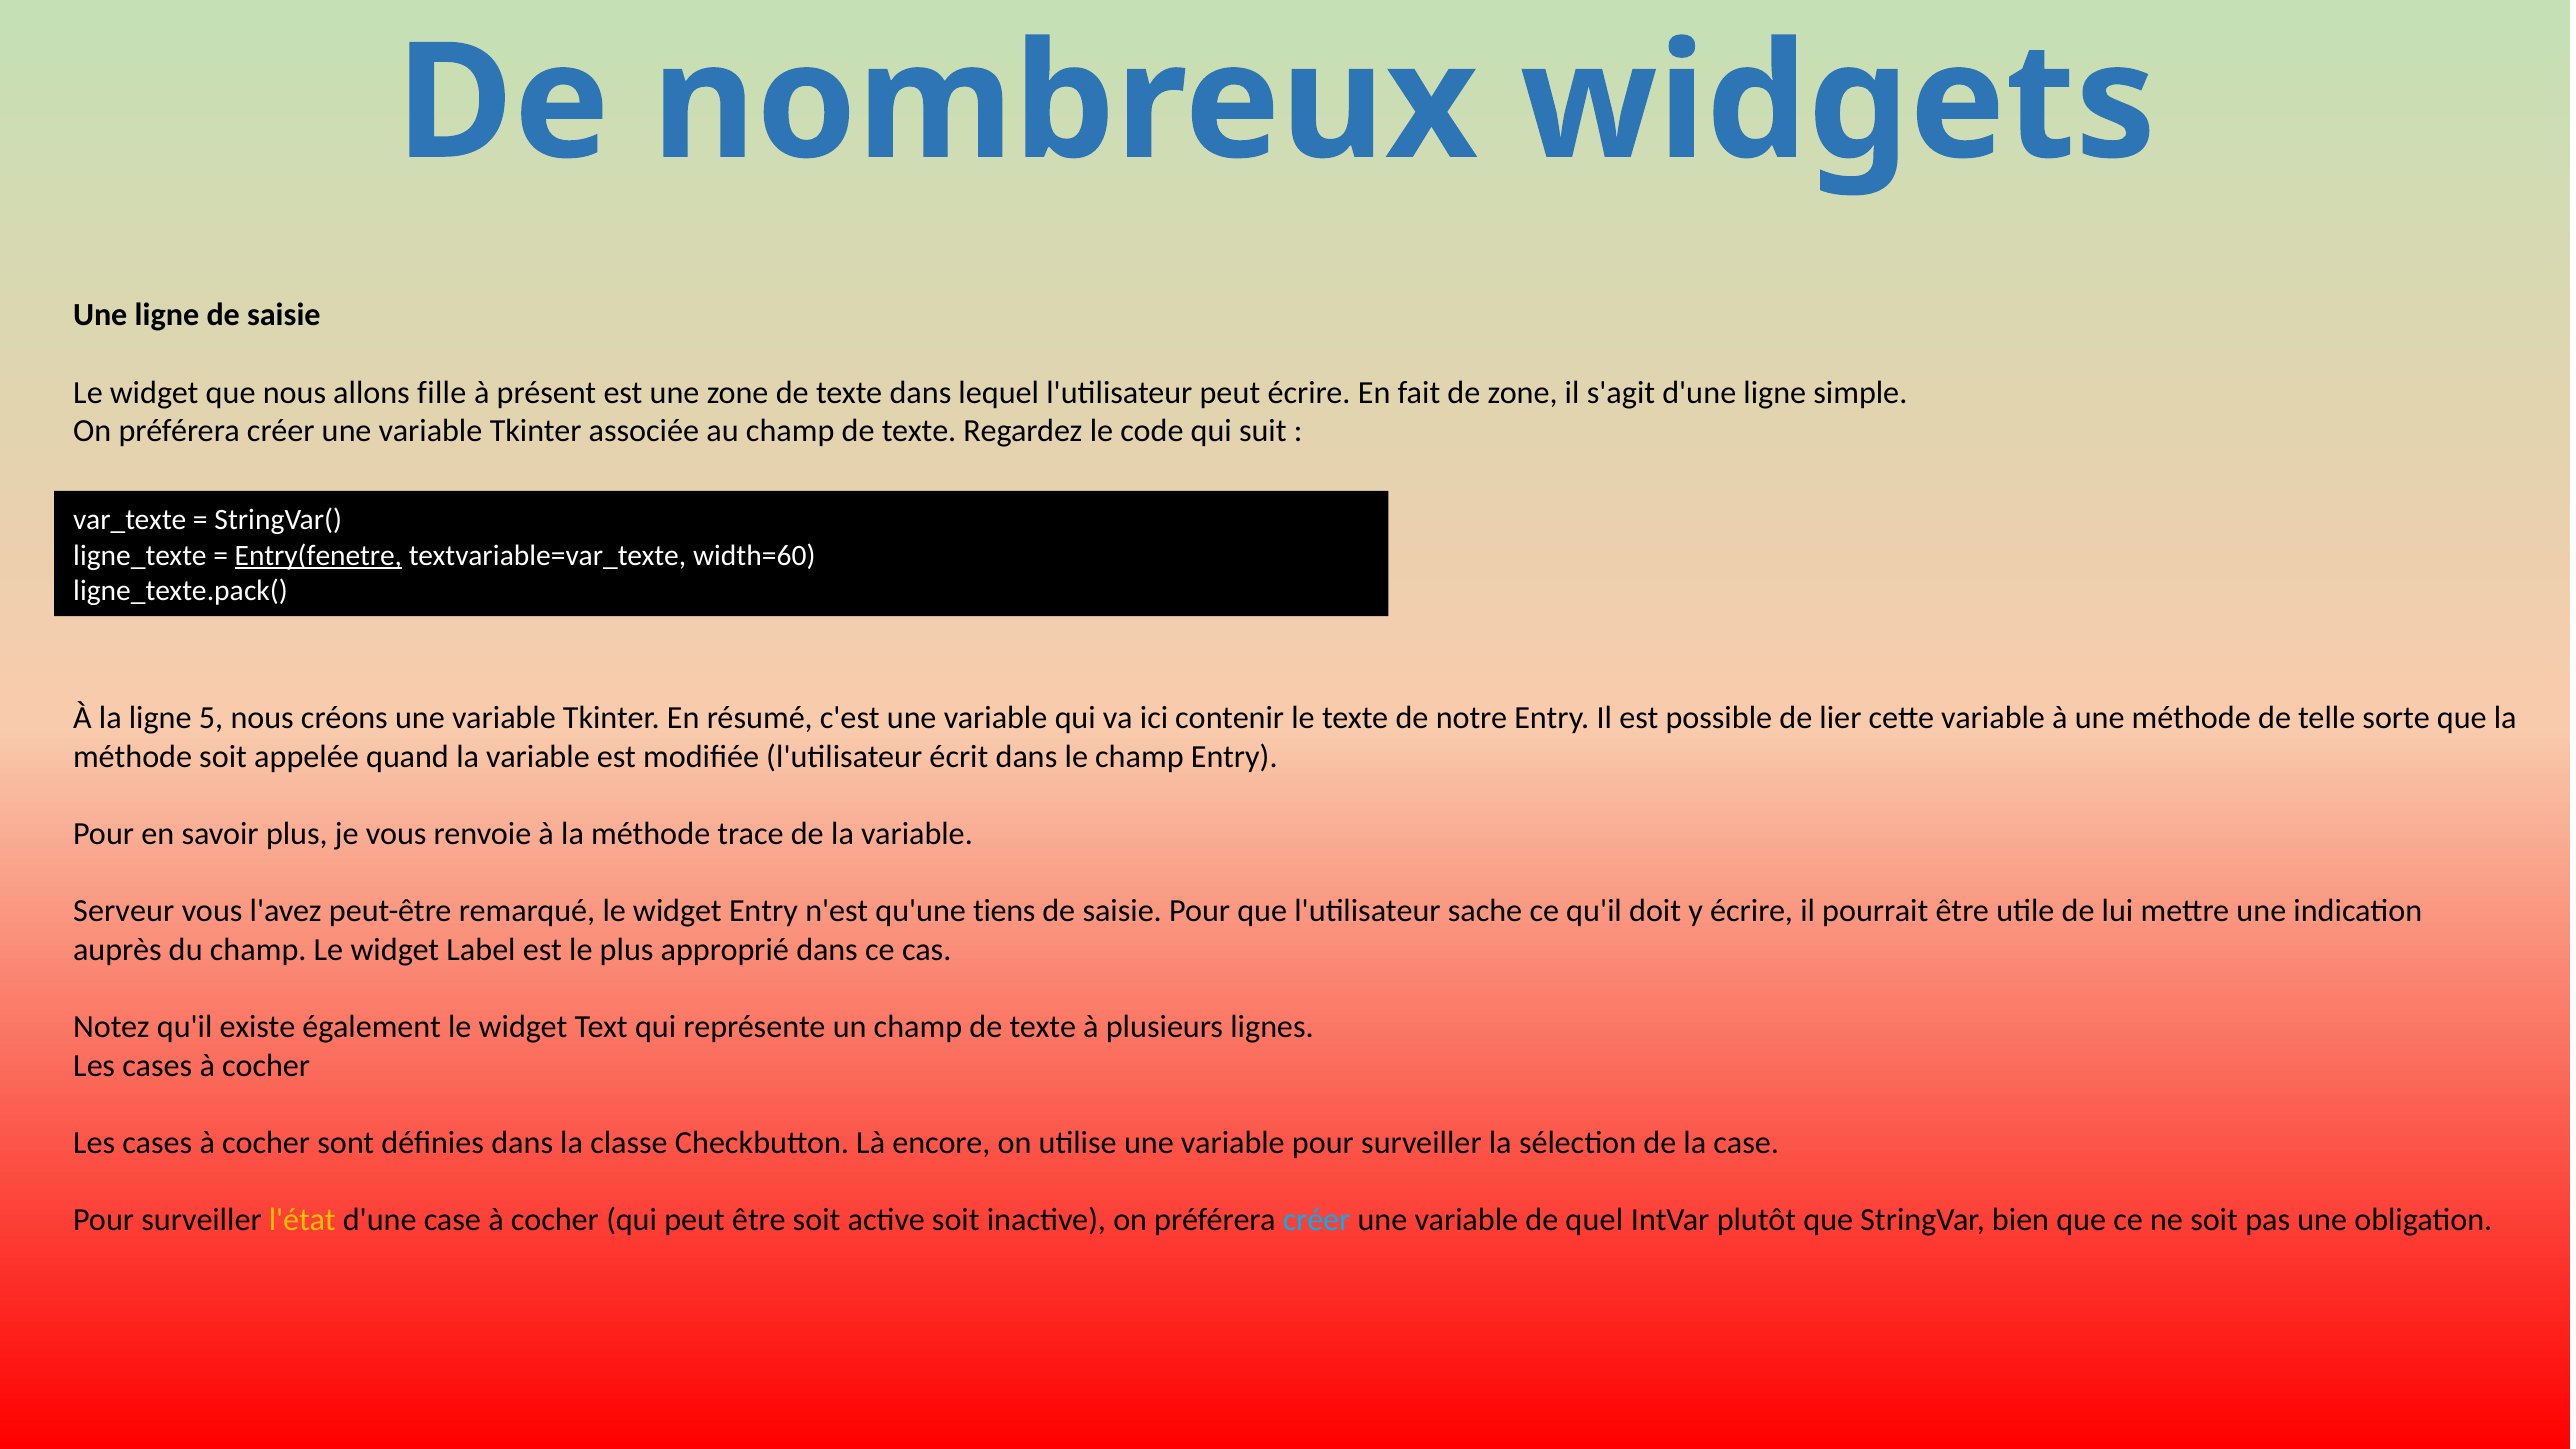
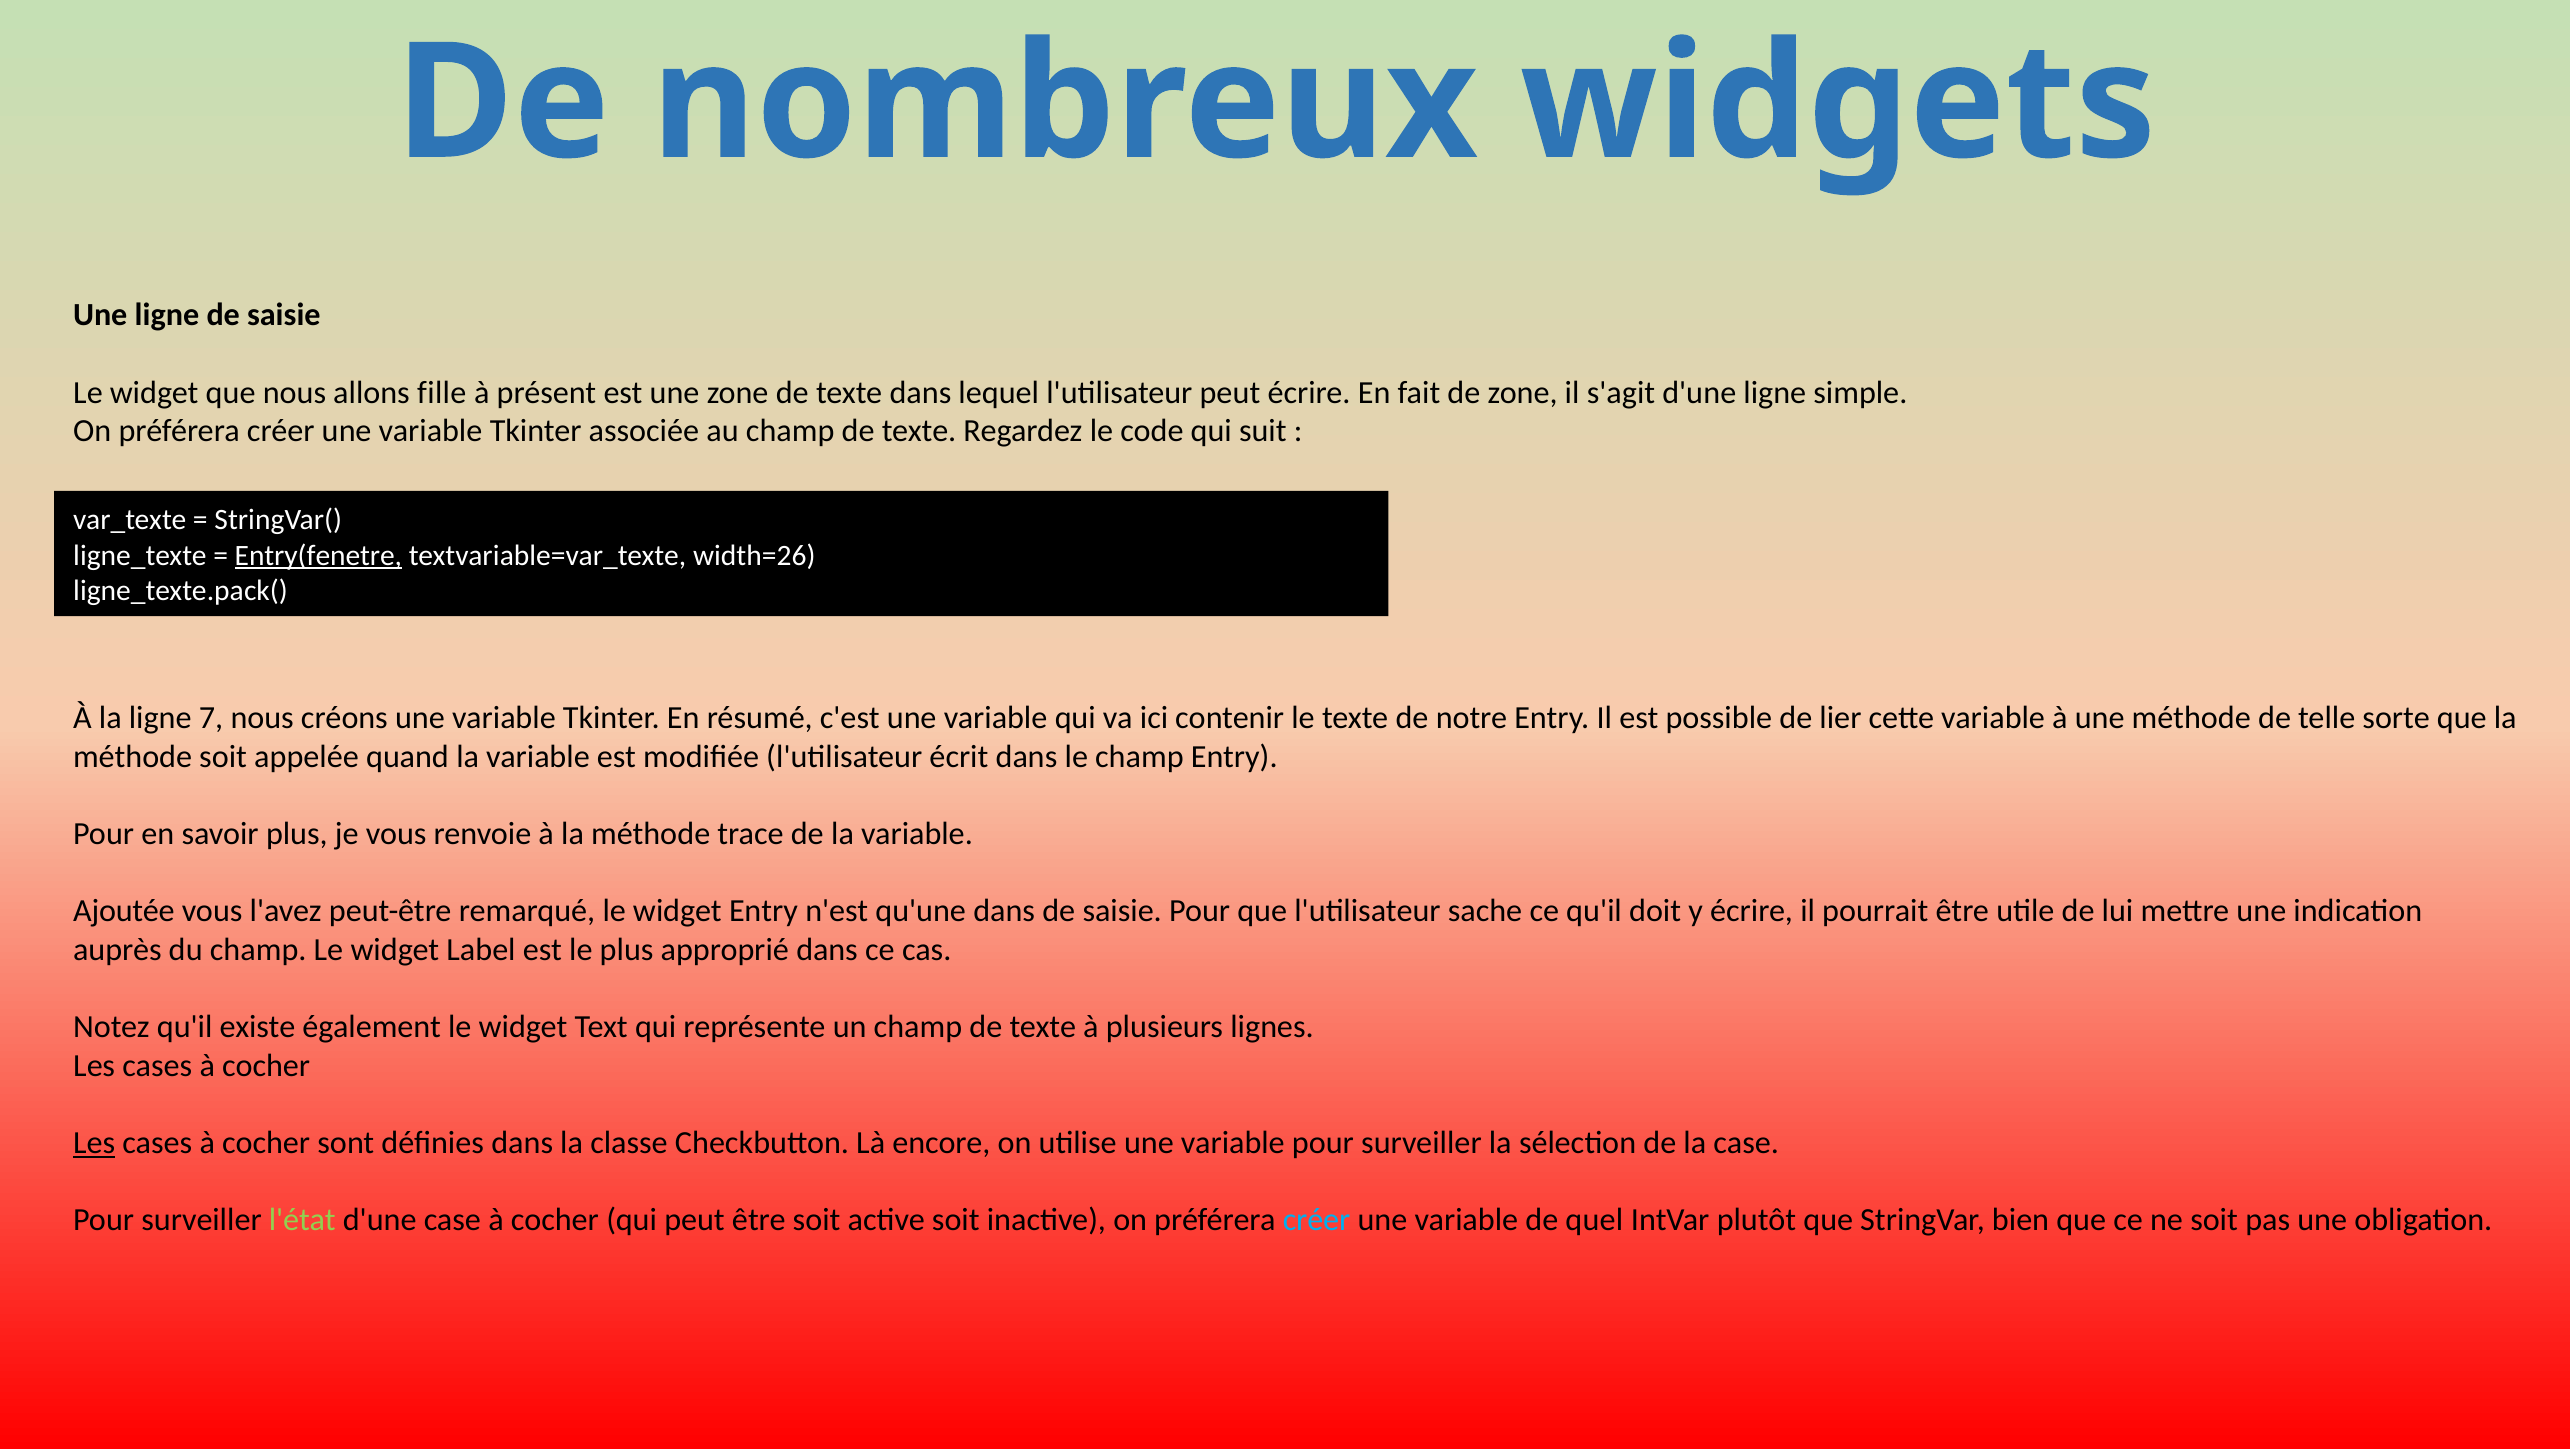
width=60: width=60 -> width=26 (754, 555)
5: 5 -> 7 (211, 718)
Serveur: Serveur -> Ajoutée (124, 911)
qu'une tiens: tiens -> dans (1004, 911)
Les underline: none -> present (94, 1143)
l'état colour: yellow -> light green (302, 1220)
